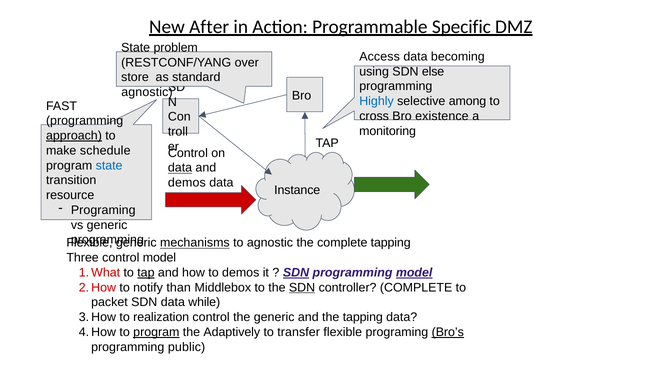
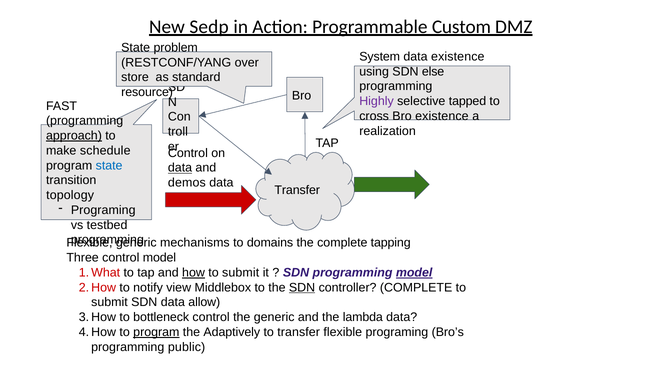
After: After -> Sedp (209, 27)
Specific: Specific -> Custom (461, 27)
Access: Access -> System (380, 57)
data becoming: becoming -> existence (458, 57)
agnostic: agnostic -> resource (147, 92)
Highly colour: blue -> purple (377, 101)
among: among -> tapped (467, 101)
monitoring: monitoring -> realization (388, 131)
Instance: Instance -> Transfer (297, 190)
resource: resource -> topology (70, 195)
vs generic: generic -> testbed (107, 225)
mechanisms underline: present -> none (195, 243)
to agnostic: agnostic -> domains (270, 243)
tap underline: present -> none (146, 273)
how underline: none -> present (193, 273)
demos: demos -> submit (241, 273)
SDN underline: present -> none (296, 273)
than: than -> view (179, 288)
packet: packet -> submit (109, 303)
while: while -> allow (204, 303)
realization: realization -> bottleneck (161, 318)
the tapping: tapping -> lambda (363, 318)
Bro’s underline: present -> none (448, 332)
